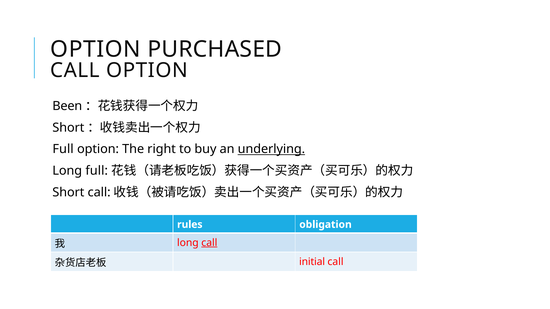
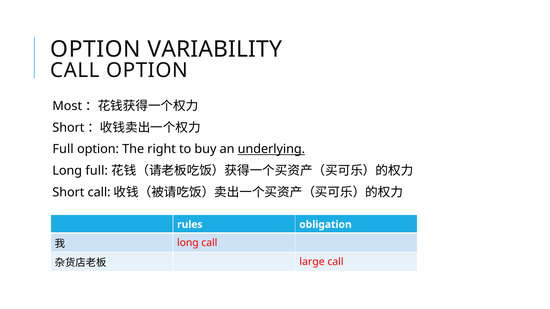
PURCHASED: PURCHASED -> VARIABILITY (215, 49)
Been: Been -> Most (67, 106)
call underline: present -> none (209, 243)
initial: initial -> large (312, 262)
